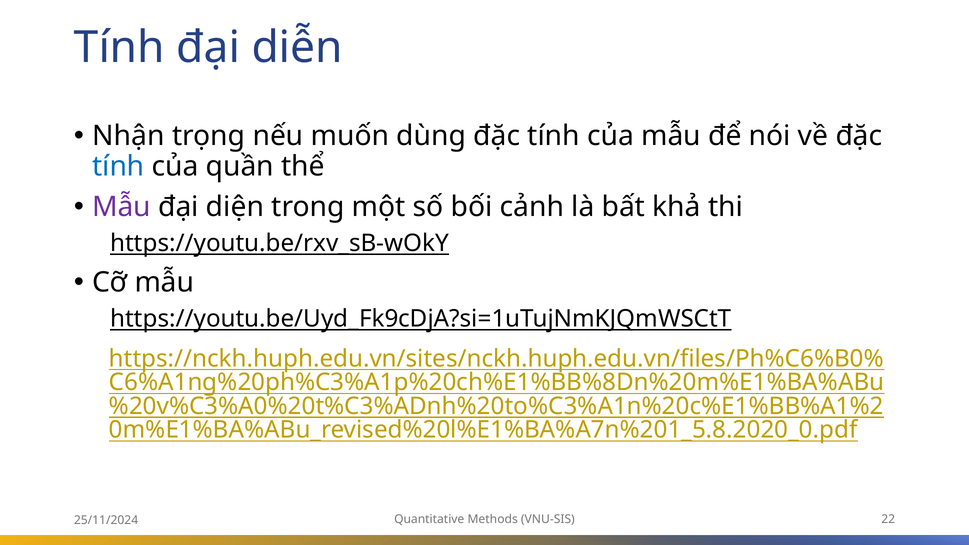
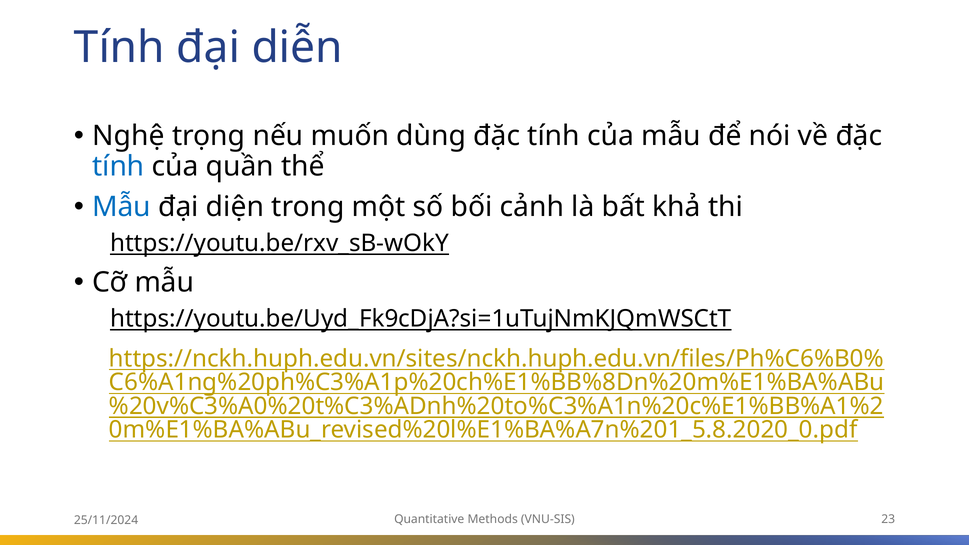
Nhận: Nhận -> Nghệ (128, 136)
Mẫu colour: purple -> blue (122, 207)
22: 22 -> 23 (888, 520)
